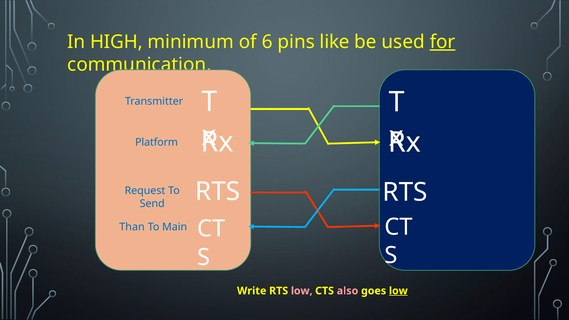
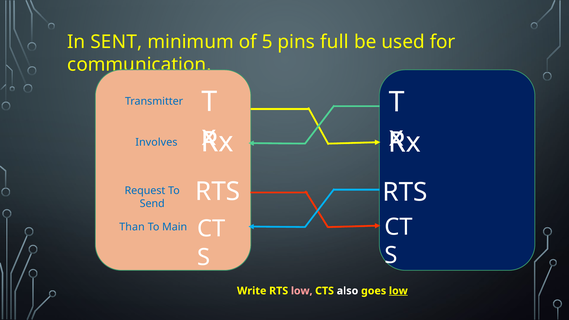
HIGH: HIGH -> SENT (116, 42)
6: 6 -> 5 (267, 42)
like: like -> full (334, 42)
for underline: present -> none (443, 42)
Platform: Platform -> Involves (156, 142)
also colour: pink -> white (348, 291)
